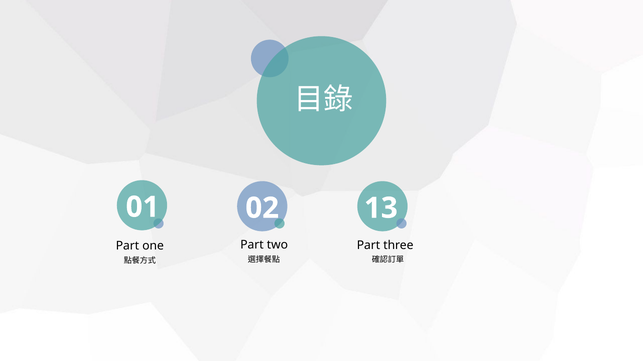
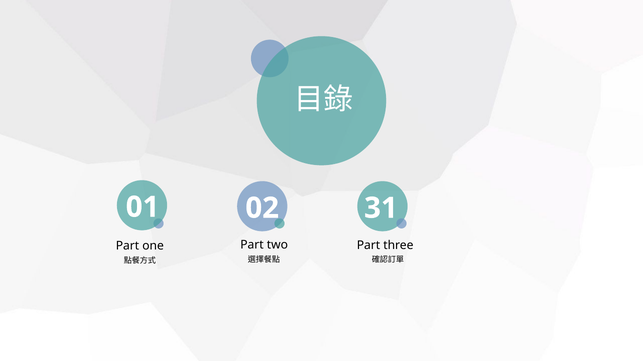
13: 13 -> 31 (381, 208)
